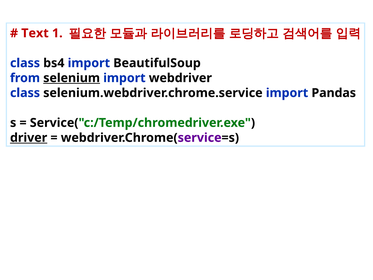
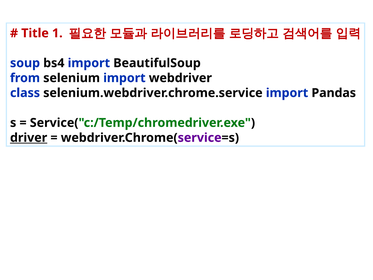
Text: Text -> Title (35, 33)
class: class -> soup (25, 63)
selenium underline: present -> none (72, 78)
